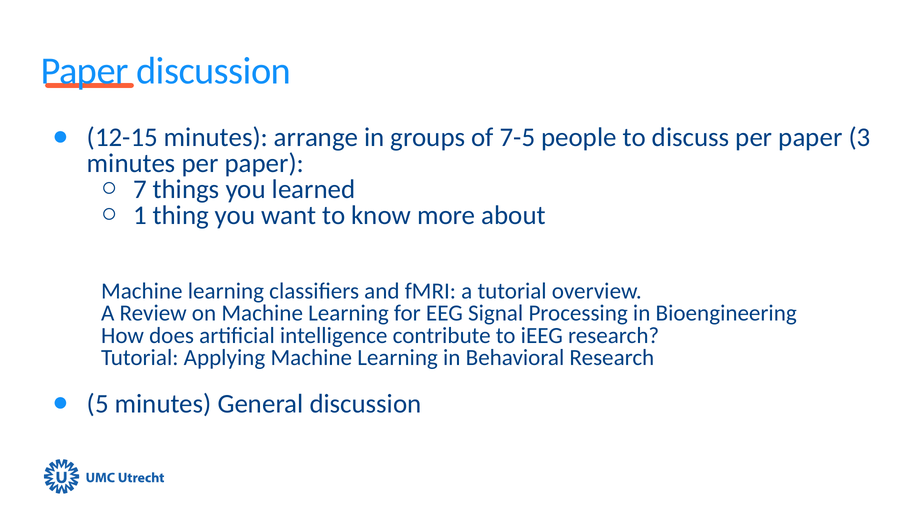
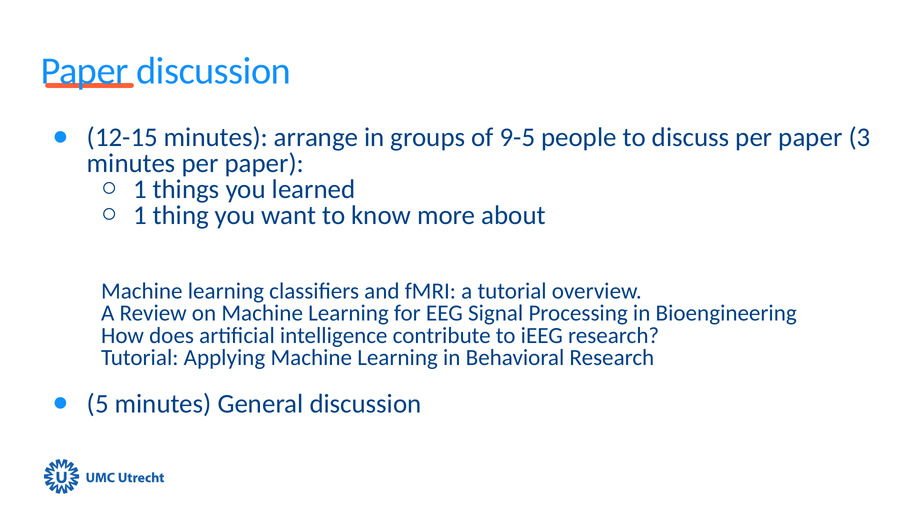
7-5: 7-5 -> 9-5 (517, 137)
7: 7 -> 1 (140, 189)
